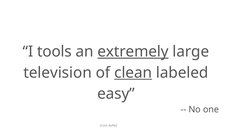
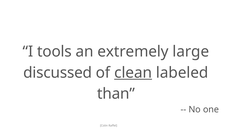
extremely underline: present -> none (133, 52)
television: television -> discussed (58, 73)
easy: easy -> than (116, 94)
